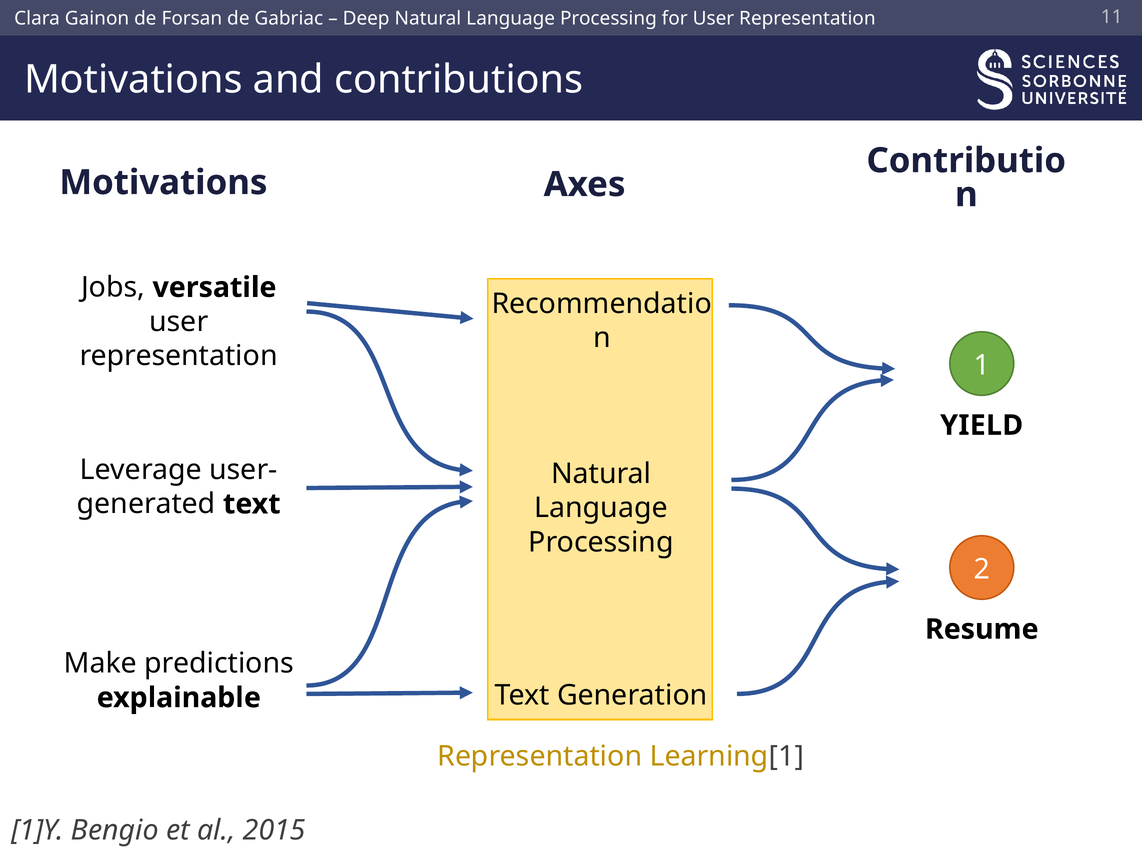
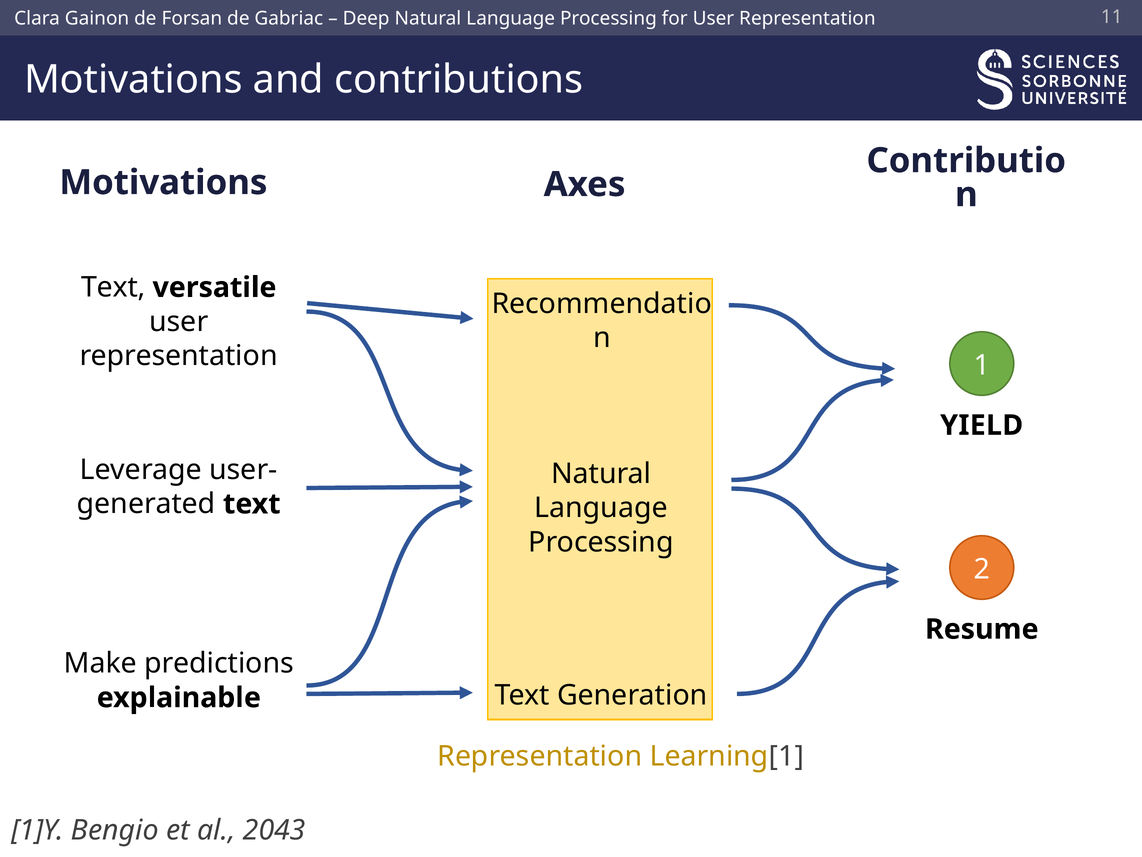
Jobs: Jobs -> Text (113, 287)
2015: 2015 -> 2043 (274, 830)
